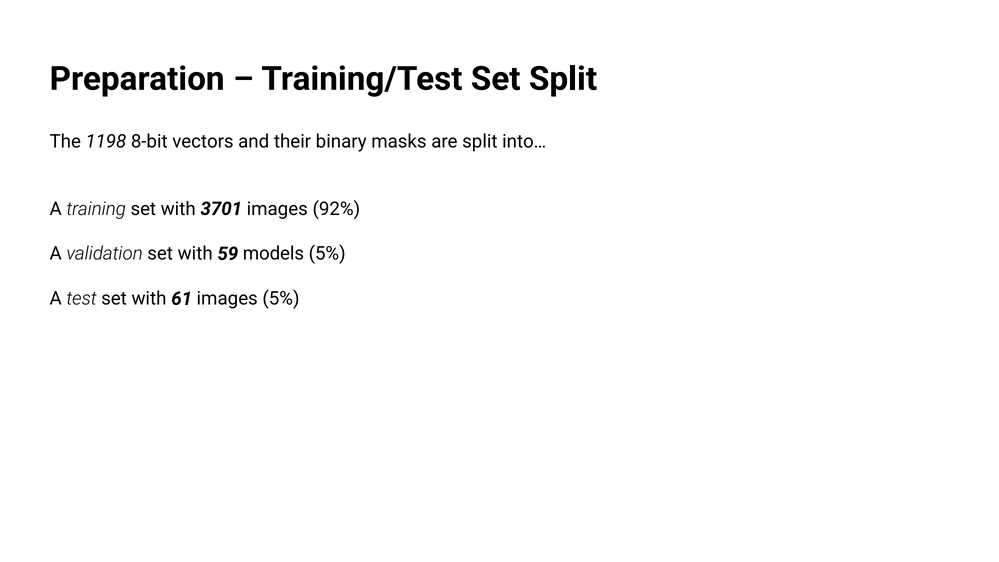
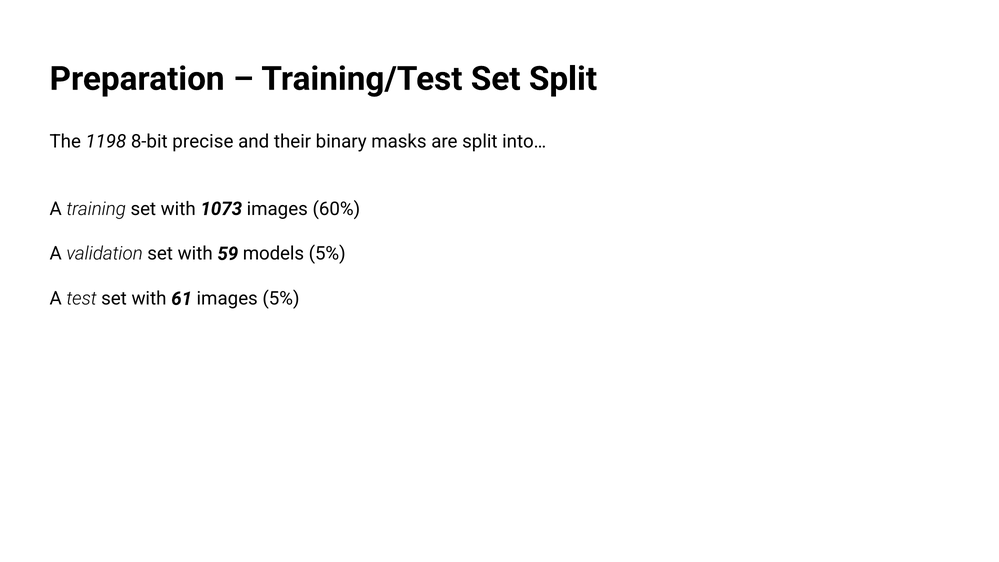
vectors: vectors -> precise (203, 141)
3701: 3701 -> 1073 (221, 209)
92%: 92% -> 60% (336, 209)
